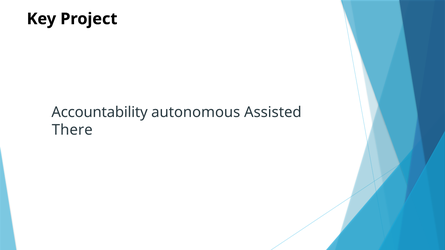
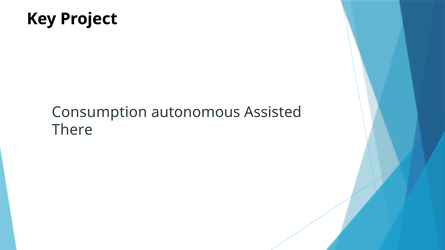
Accountability: Accountability -> Consumption (99, 112)
